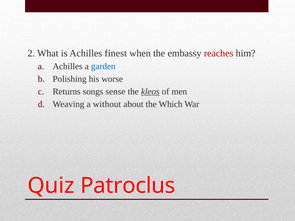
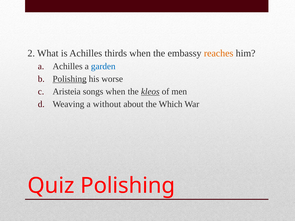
finest: finest -> thirds (116, 53)
reaches colour: red -> orange (219, 53)
Polishing underline: none -> present (70, 79)
Returns: Returns -> Aristeia (67, 92)
songs sense: sense -> when (115, 92)
Quiz Patroclus: Patroclus -> Polishing (128, 186)
